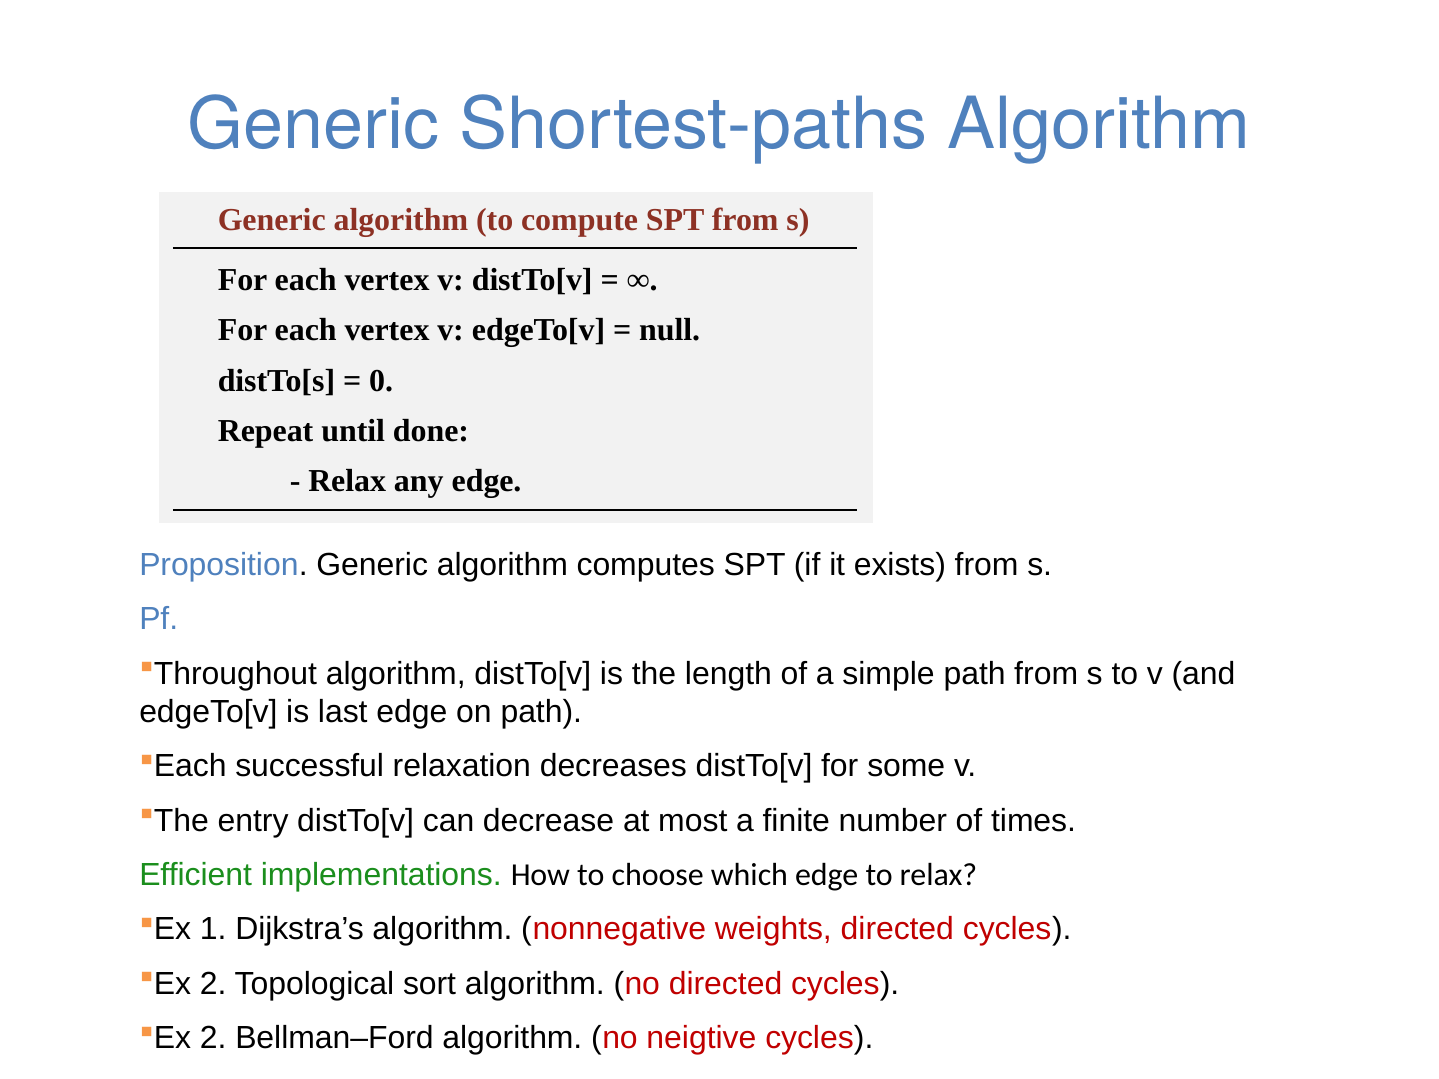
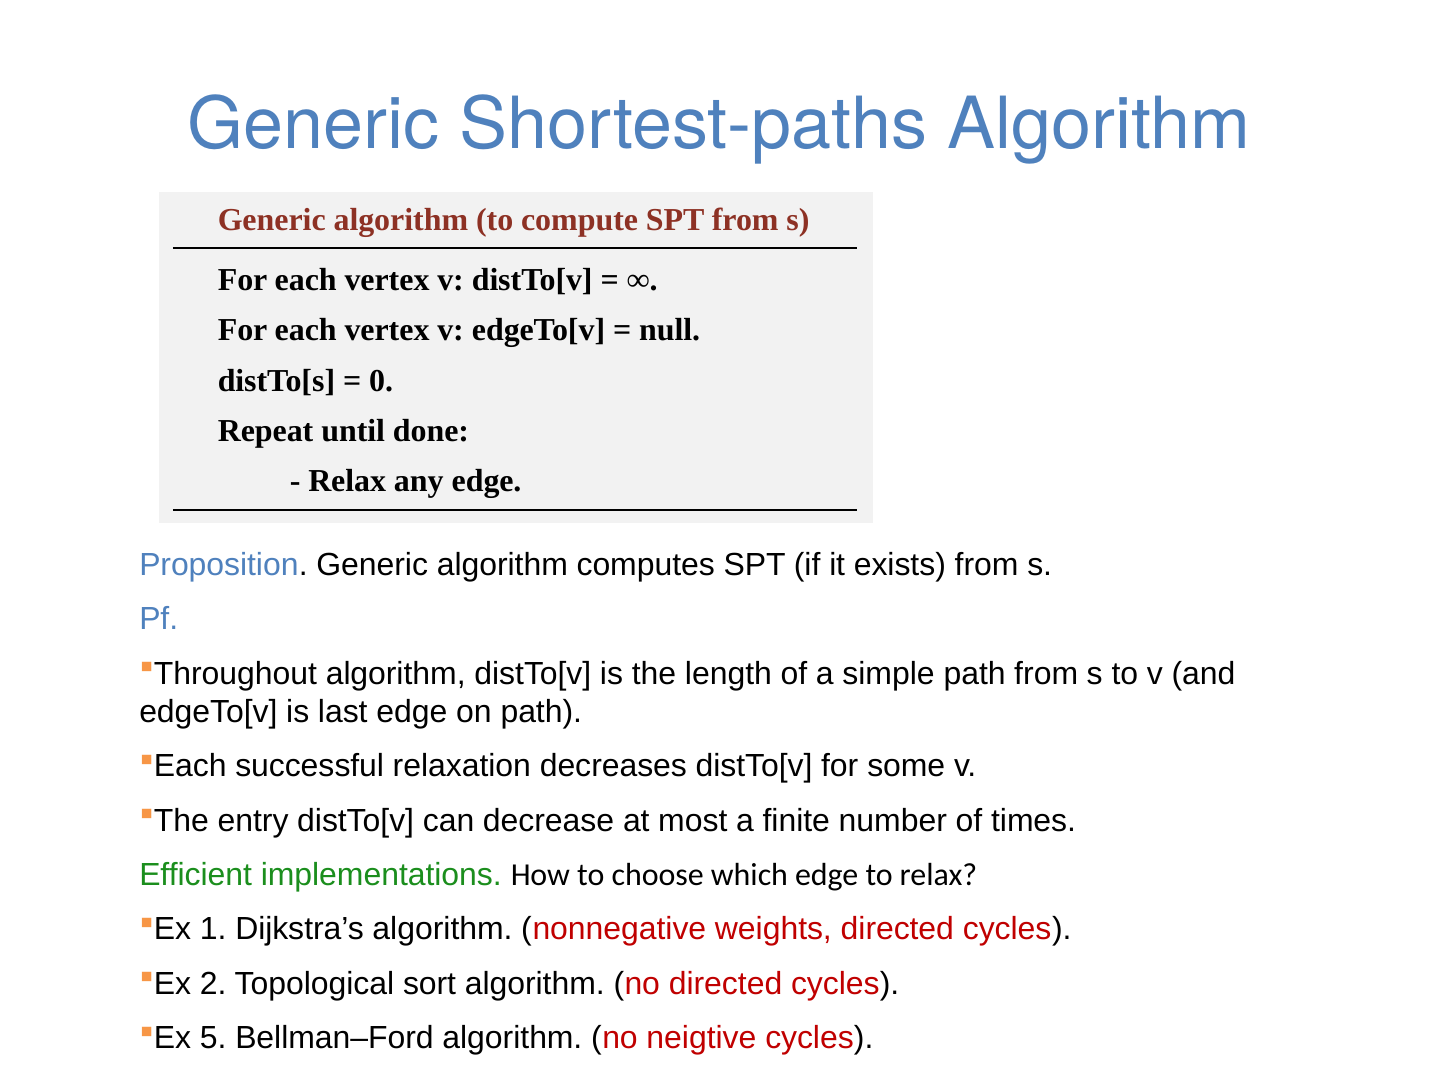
2: 2 -> 5 (213, 1038)
